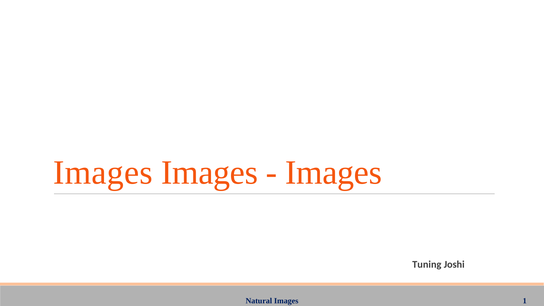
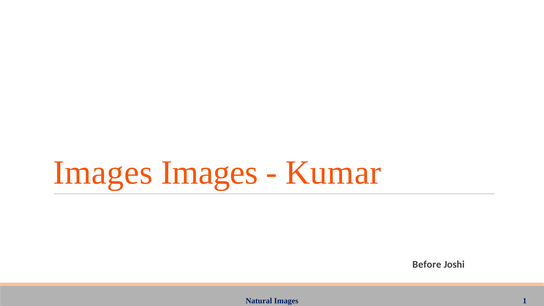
Images: Images -> Kumar (333, 173)
Tuning: Tuning -> Before (427, 264)
